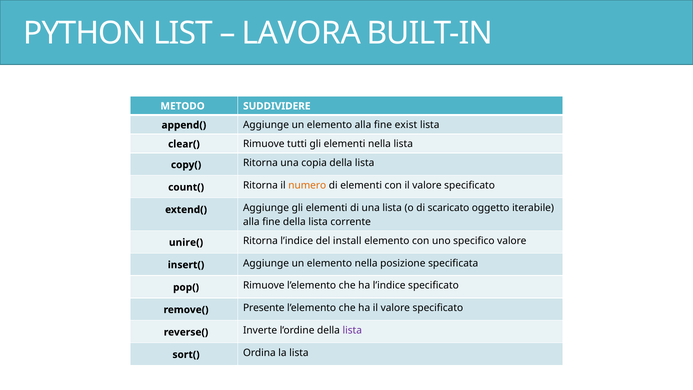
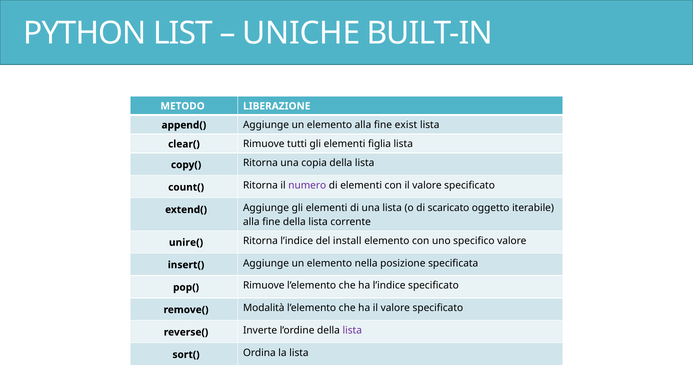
LAVORA: LAVORA -> UNICHE (301, 33)
SUDDIVIDERE: SUDDIVIDERE -> LIBERAZIONE (277, 106)
elementi nella: nella -> figlia (380, 144)
numero colour: orange -> purple (307, 185)
Presente: Presente -> Modalità (264, 308)
